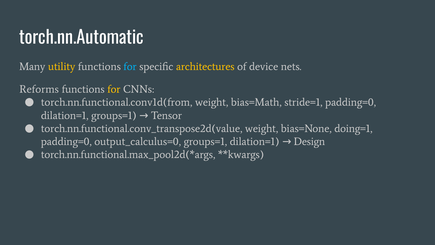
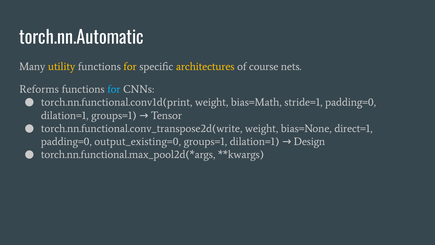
for colour: light blue -> yellow (130, 66)
device: device -> course (264, 66)
for colour: yellow -> light blue (114, 89)
torch.nn.functional.conv1d(from: torch.nn.functional.conv1d(from -> torch.nn.functional.conv1d(print (117, 102)
torch.nn.functional.conv_transpose2d(value: torch.nn.functional.conv_transpose2d(value -> torch.nn.functional.conv_transpose2d(write (142, 128)
doing=1: doing=1 -> direct=1 (353, 128)
output_calculus=0: output_calculus=0 -> output_existing=0 (138, 141)
